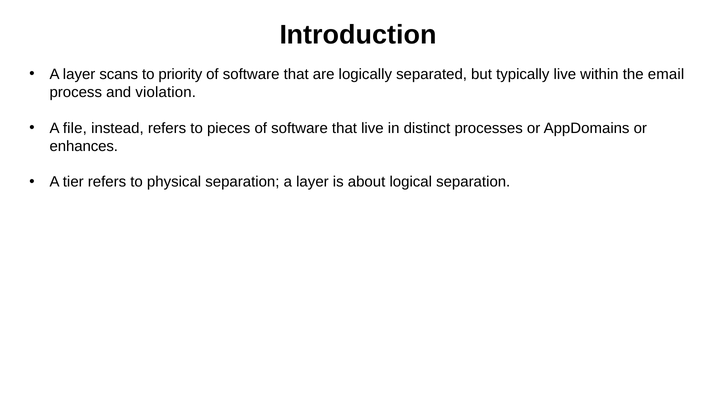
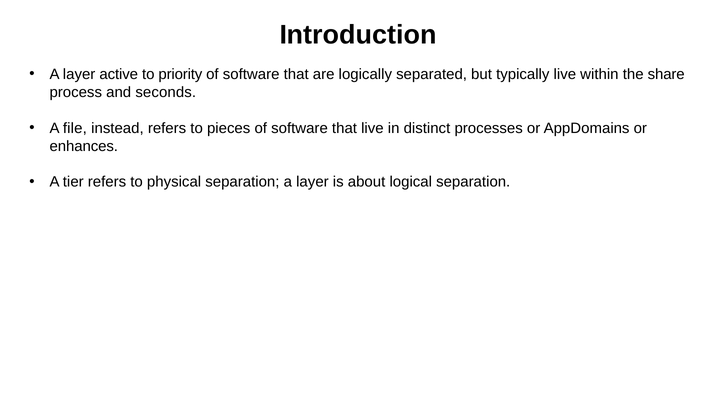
scans: scans -> active (119, 74)
email: email -> share (666, 74)
violation: violation -> seconds (166, 92)
